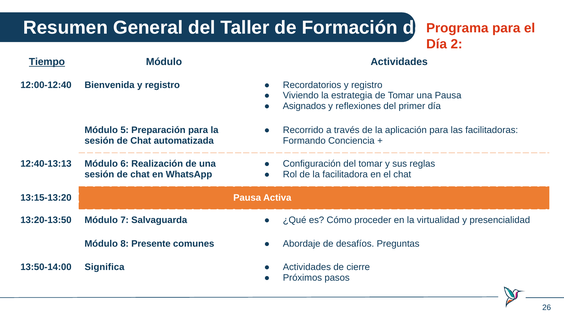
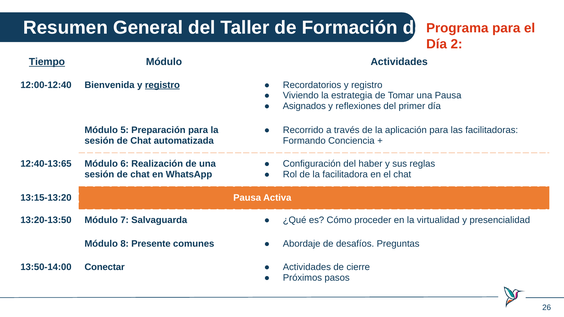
registro underline: none -> present (162, 85)
12:40-13:13: 12:40-13:13 -> 12:40-13:65 (46, 164)
del tomar: tomar -> haber (371, 164)
Significa: Significa -> Conectar (105, 267)
